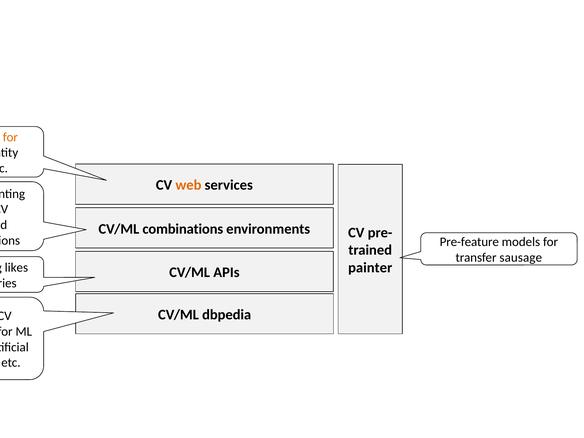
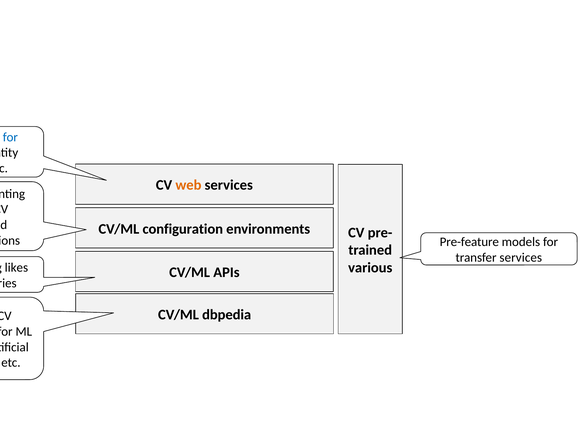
for colour: orange -> blue (10, 137)
combinations: combinations -> configuration (183, 229)
transfer sausage: sausage -> services (521, 258)
painter: painter -> various (370, 268)
